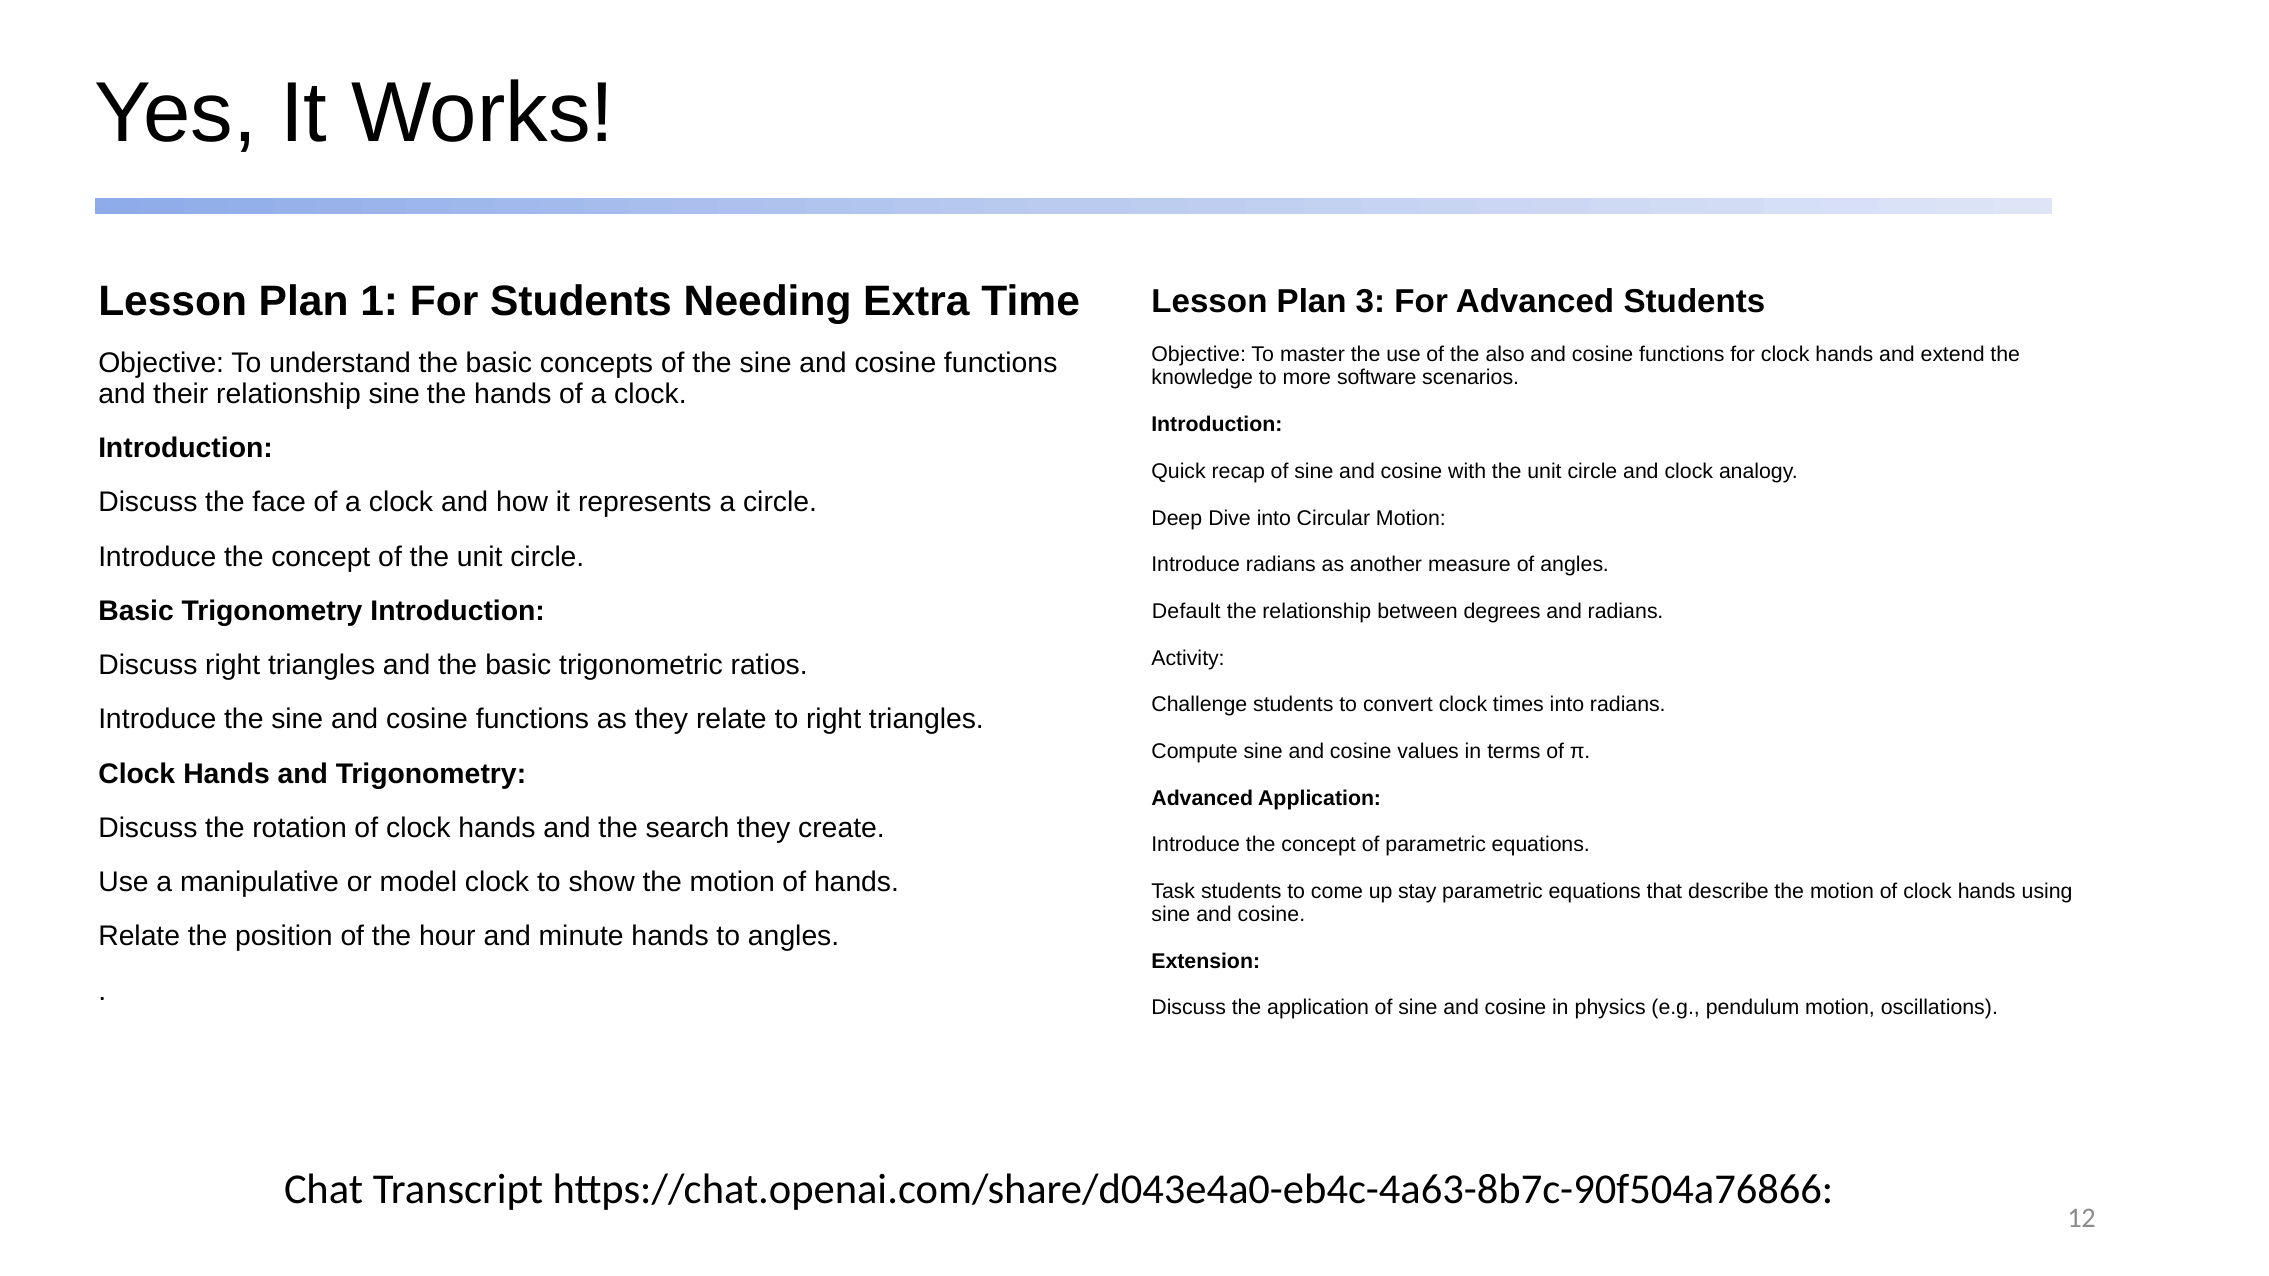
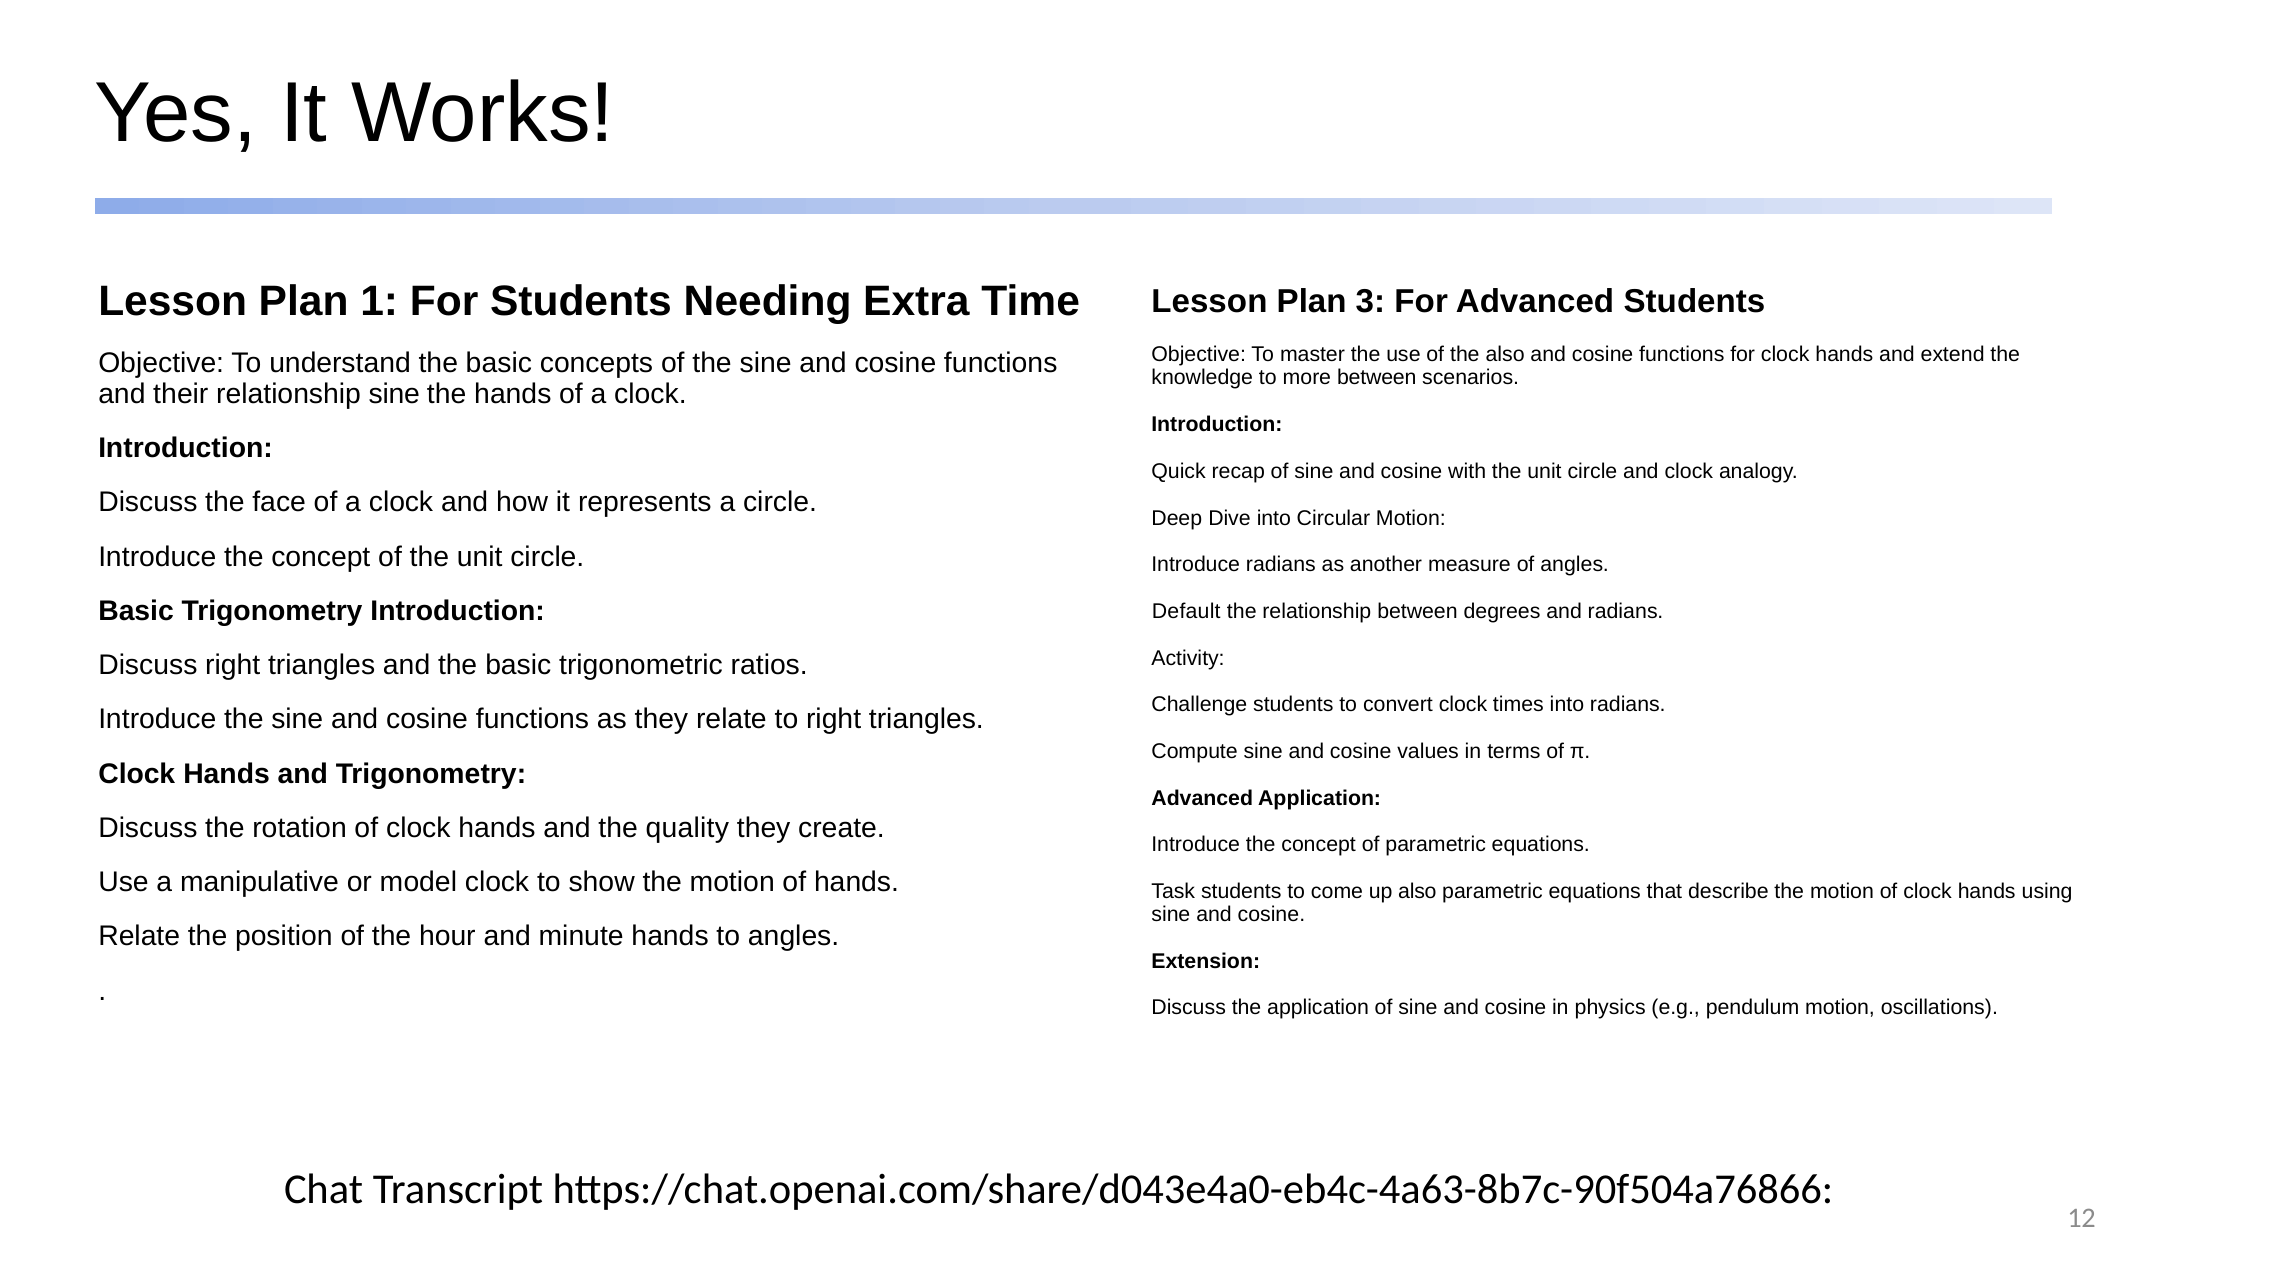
more software: software -> between (1377, 378)
search: search -> quality (687, 828)
up stay: stay -> also (1417, 892)
